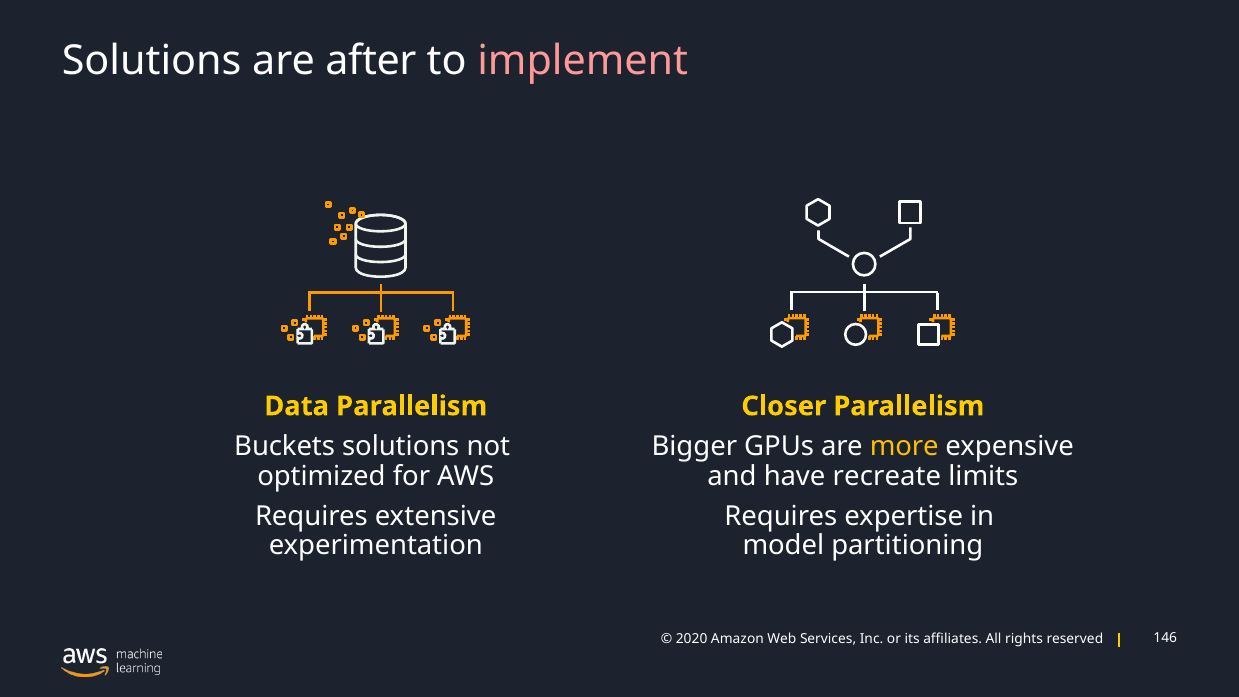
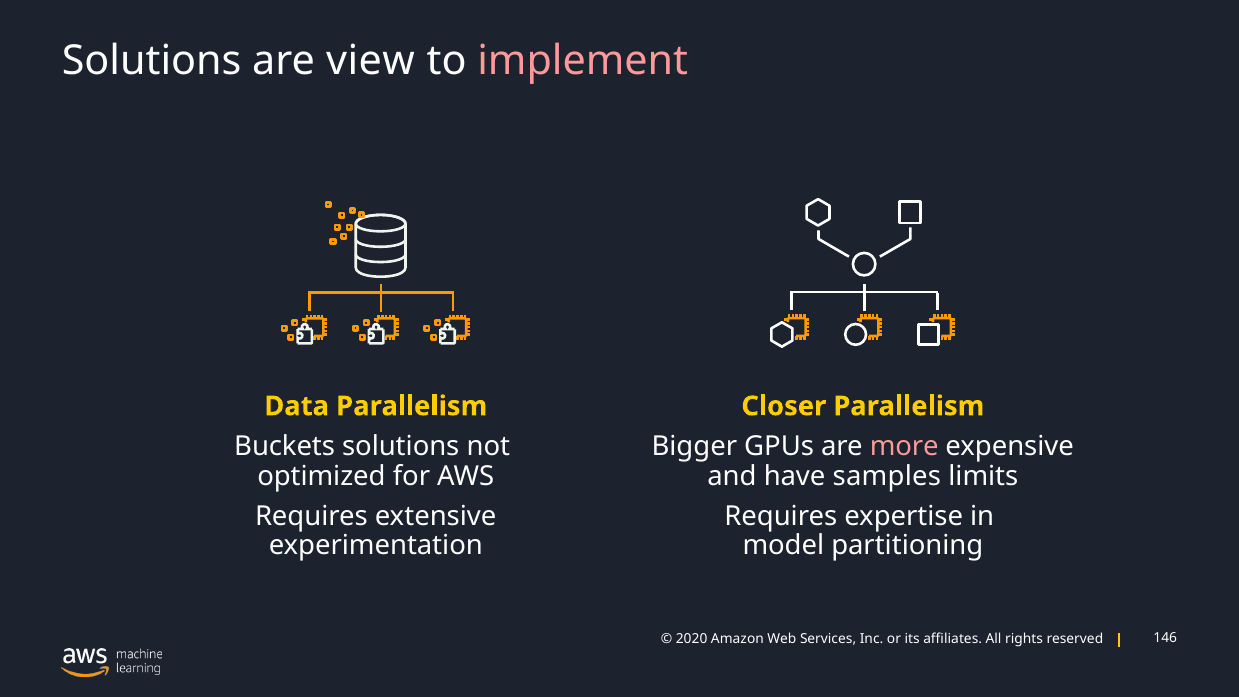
after: after -> view (371, 61)
more colour: yellow -> pink (904, 446)
recreate: recreate -> samples (887, 476)
